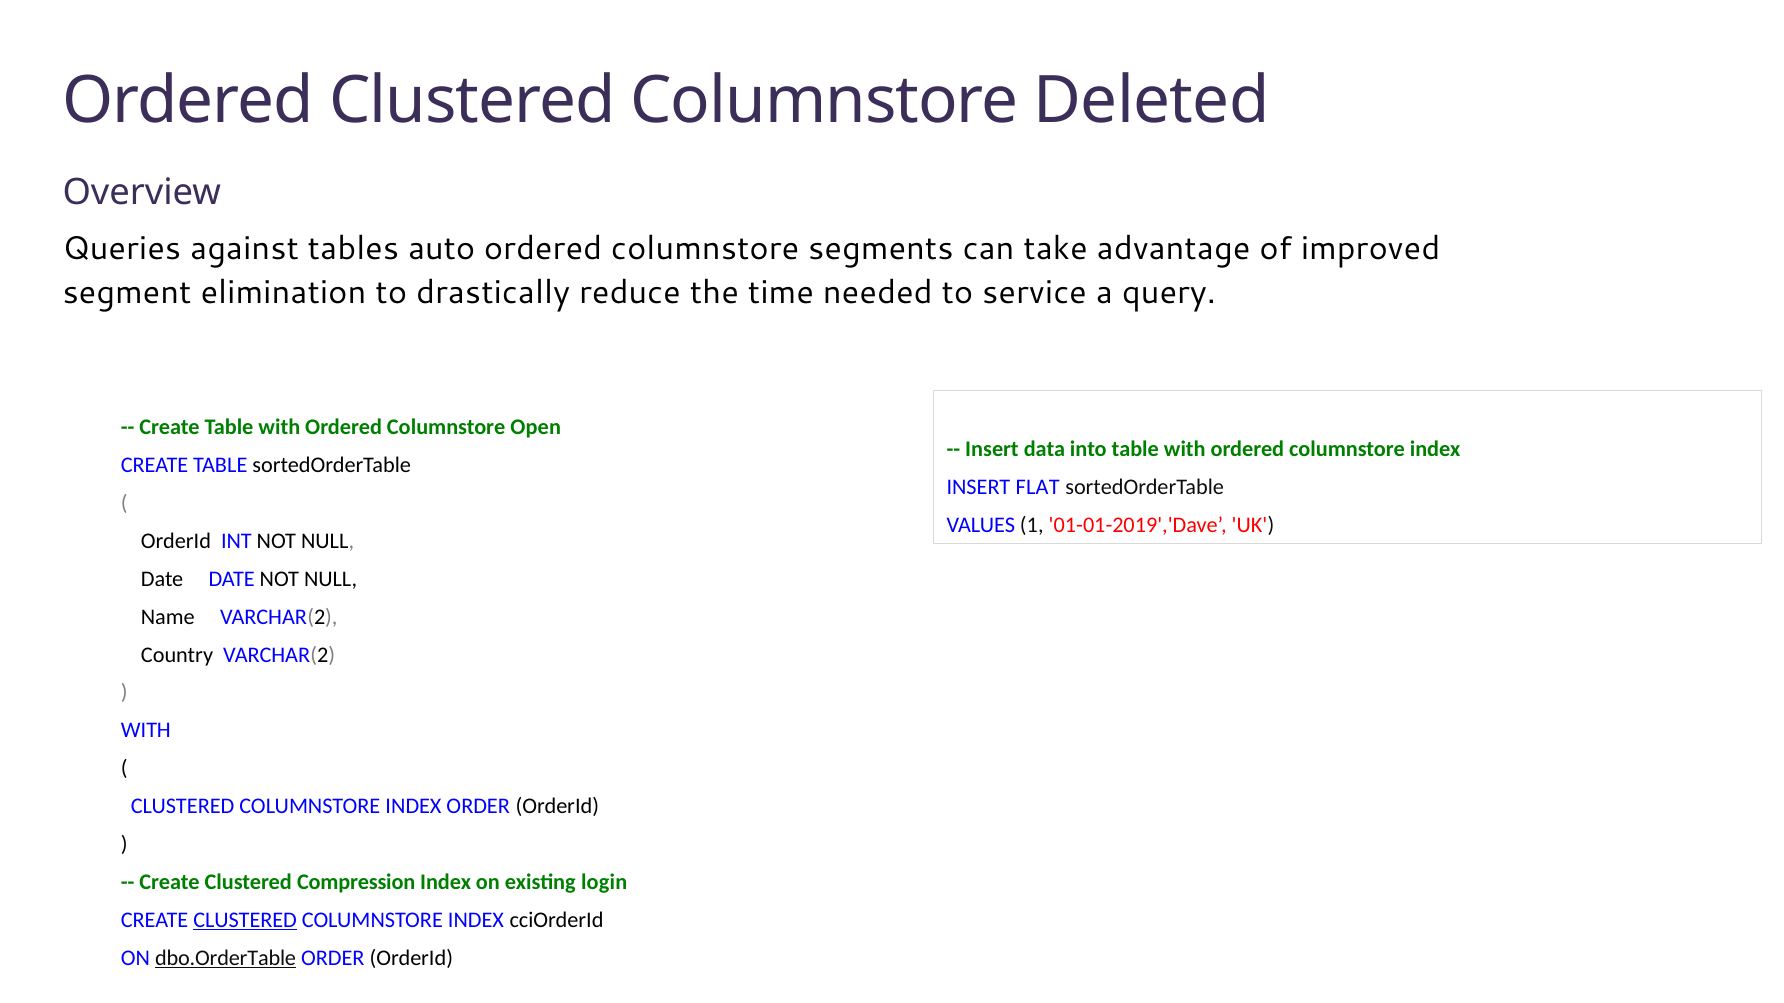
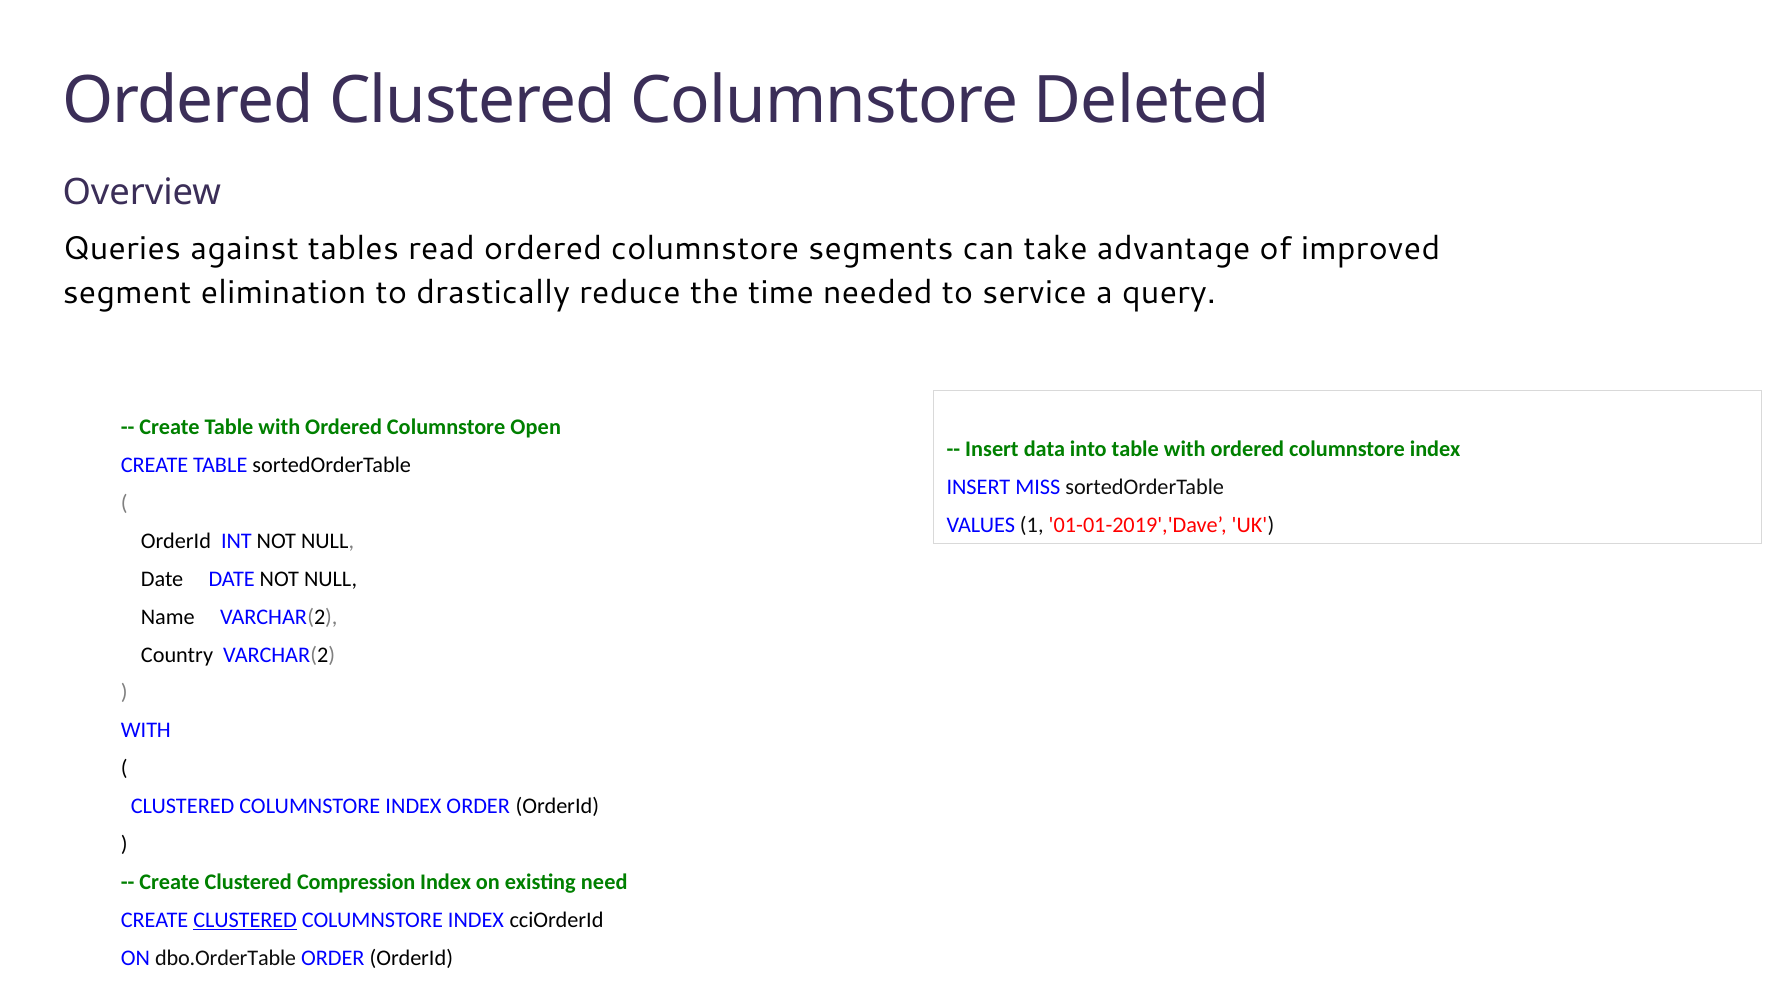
auto: auto -> read (441, 249)
FLAT: FLAT -> MISS (1038, 488)
login: login -> need (604, 883)
dbo.OrderTable underline: present -> none (226, 958)
